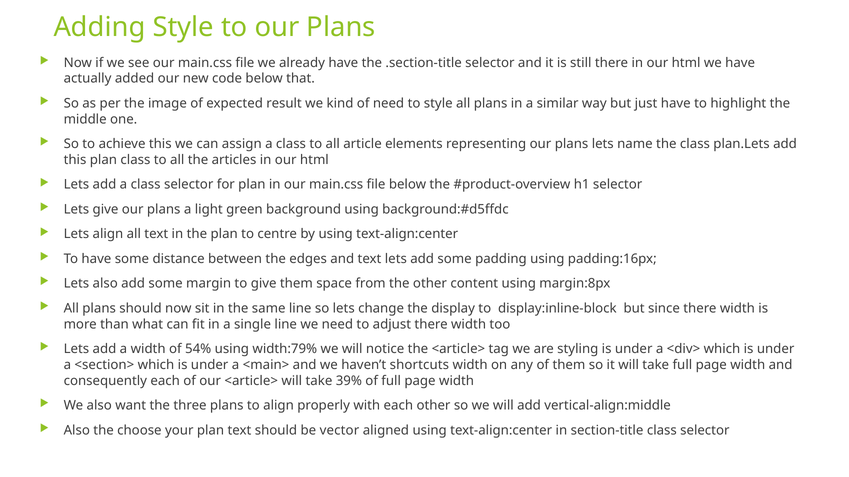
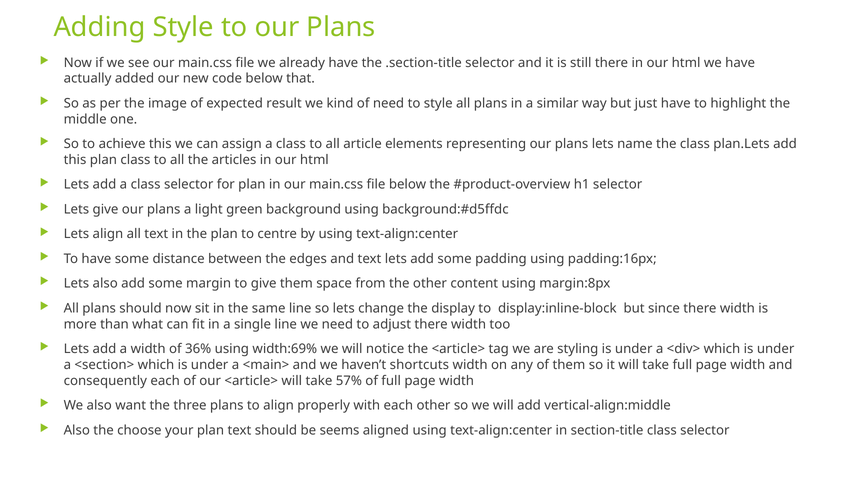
54%: 54% -> 36% (198, 349)
width:79%: width:79% -> width:69% (285, 349)
39%: 39% -> 57% (349, 381)
vector: vector -> seems (340, 431)
